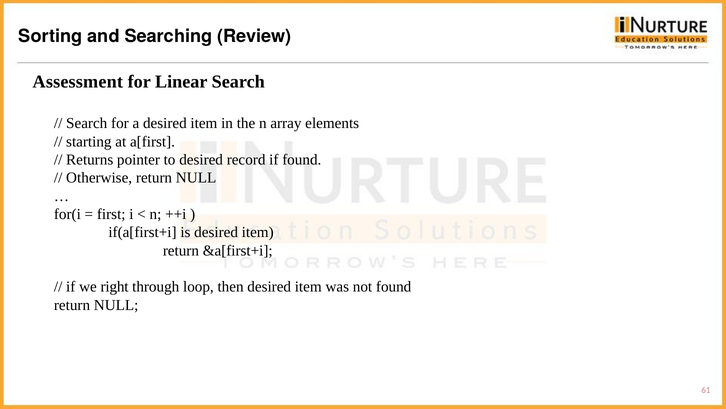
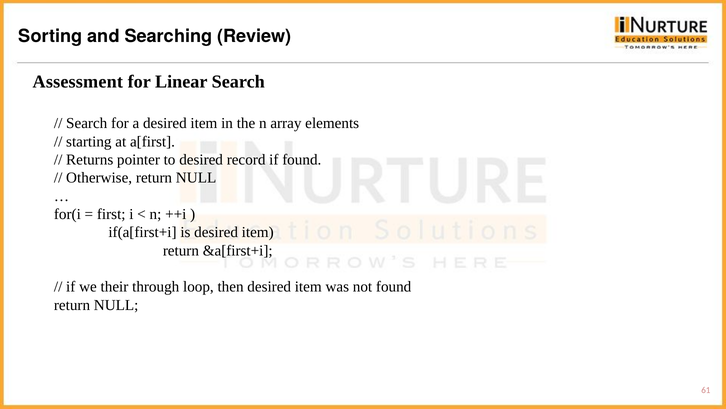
right: right -> their (114, 287)
